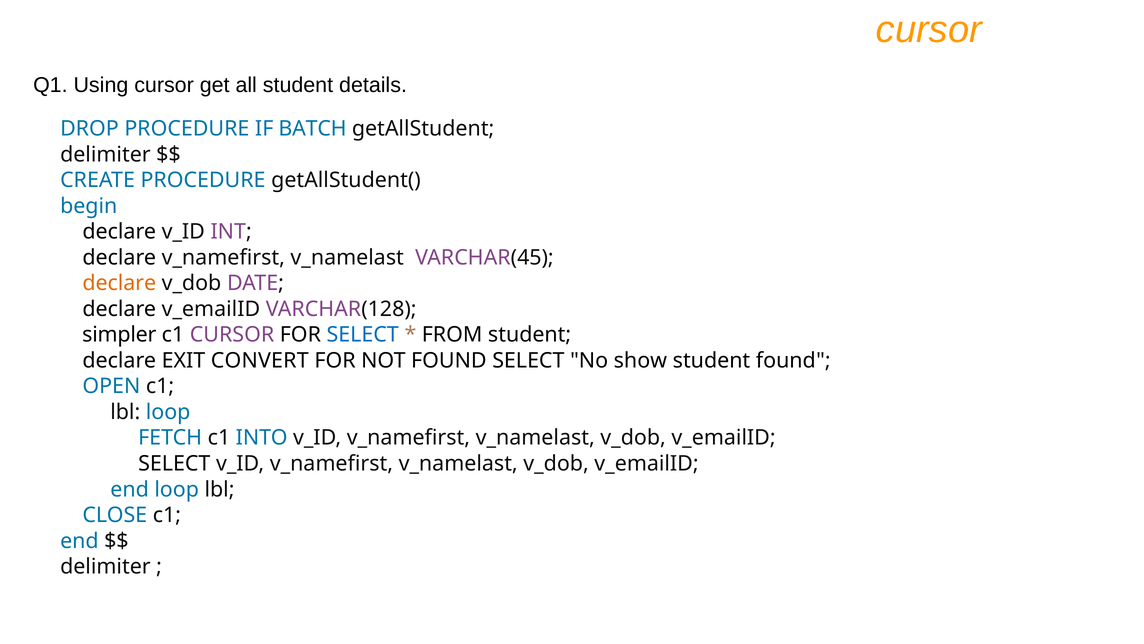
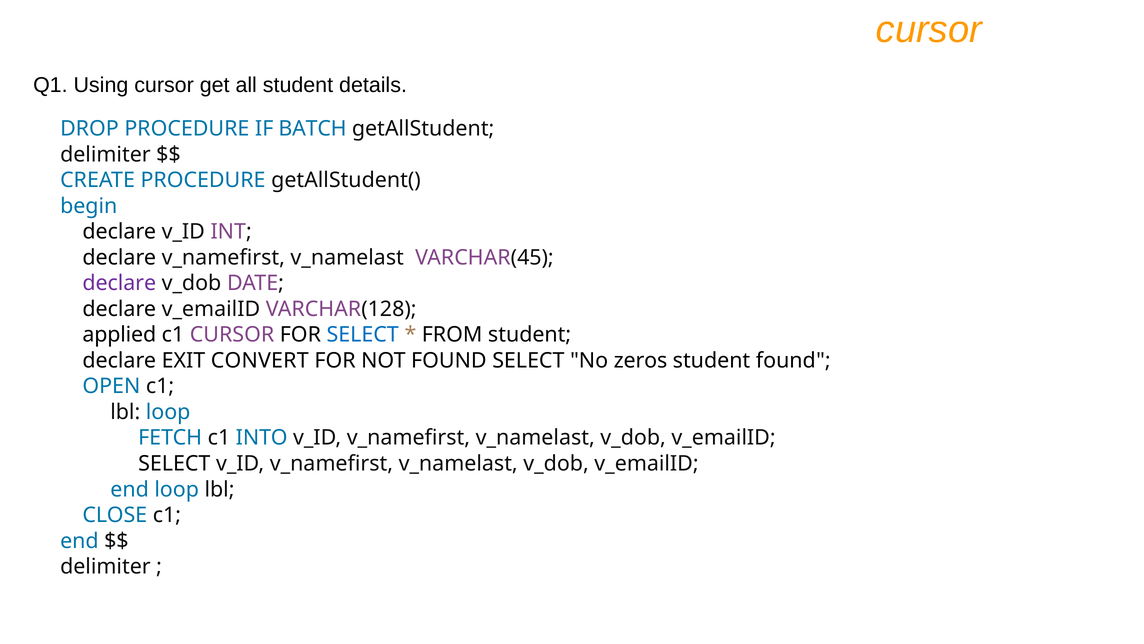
declare colour: orange -> purple (119, 283)
simpler: simpler -> applied (119, 335)
show: show -> zeros (640, 360)
